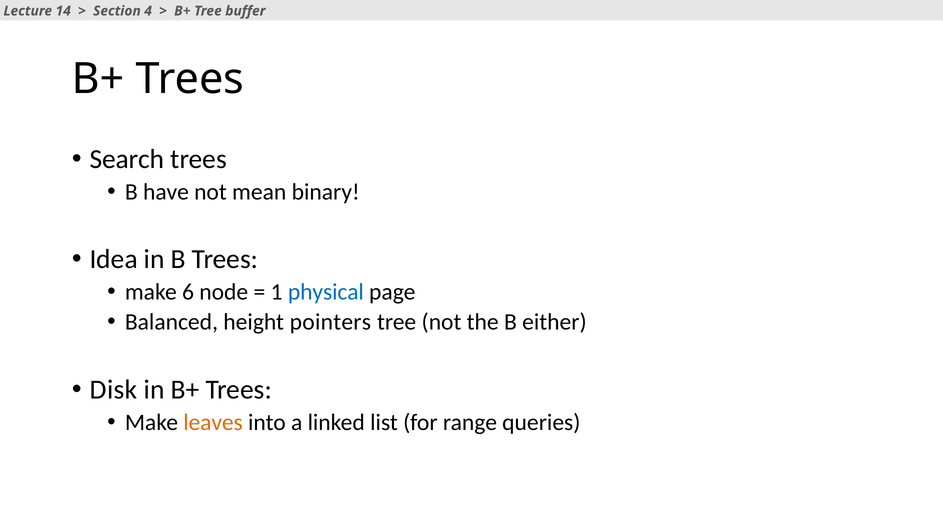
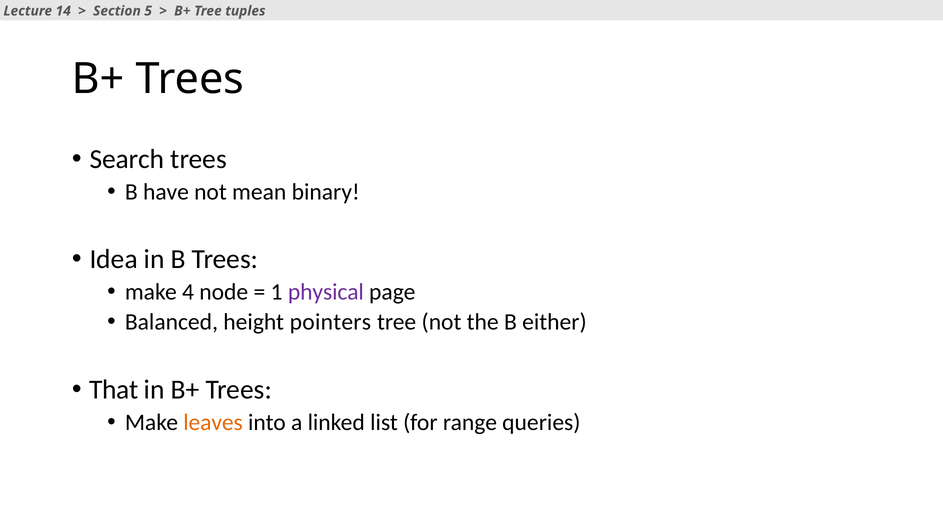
4: 4 -> 5 (148, 11)
buffer: buffer -> tuples (245, 11)
6: 6 -> 4 (188, 292)
physical colour: blue -> purple (326, 292)
Disk: Disk -> That (114, 390)
